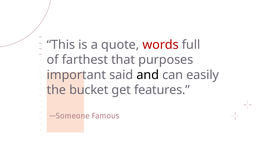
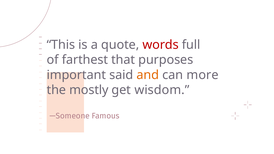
and colour: black -> orange (148, 75)
easily: easily -> more (203, 75)
bucket: bucket -> mostly (89, 90)
features: features -> wisdom (162, 90)
